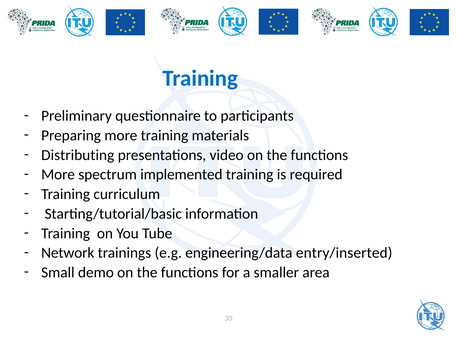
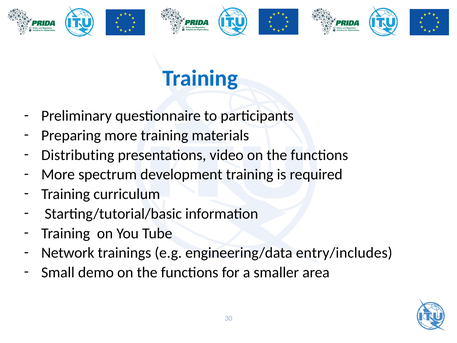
implemented: implemented -> development (181, 174)
entry/inserted: entry/inserted -> entry/includes (344, 253)
